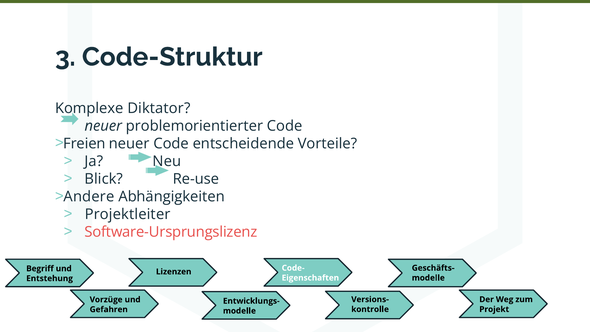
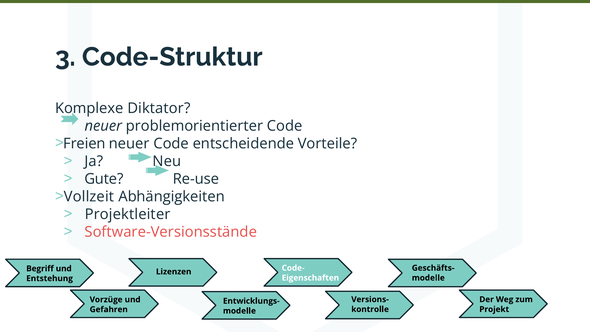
Blick: Blick -> Gute (104, 179)
Andere: Andere -> Vollzeit (89, 197)
Software-Ursprungslizenz: Software-Ursprungslizenz -> Software-Versionsstände (171, 232)
